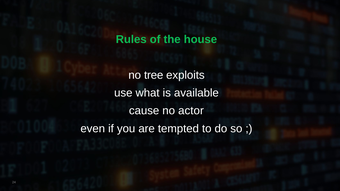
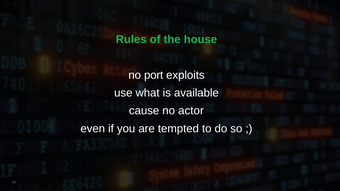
tree: tree -> port (154, 75)
